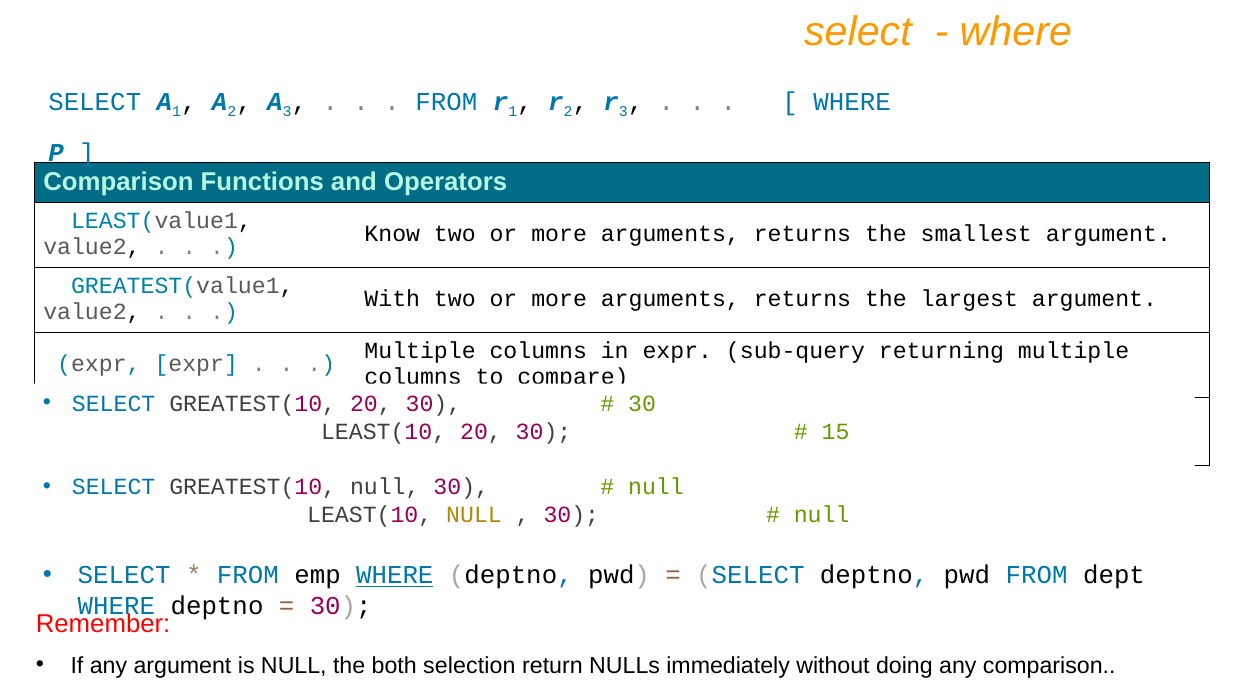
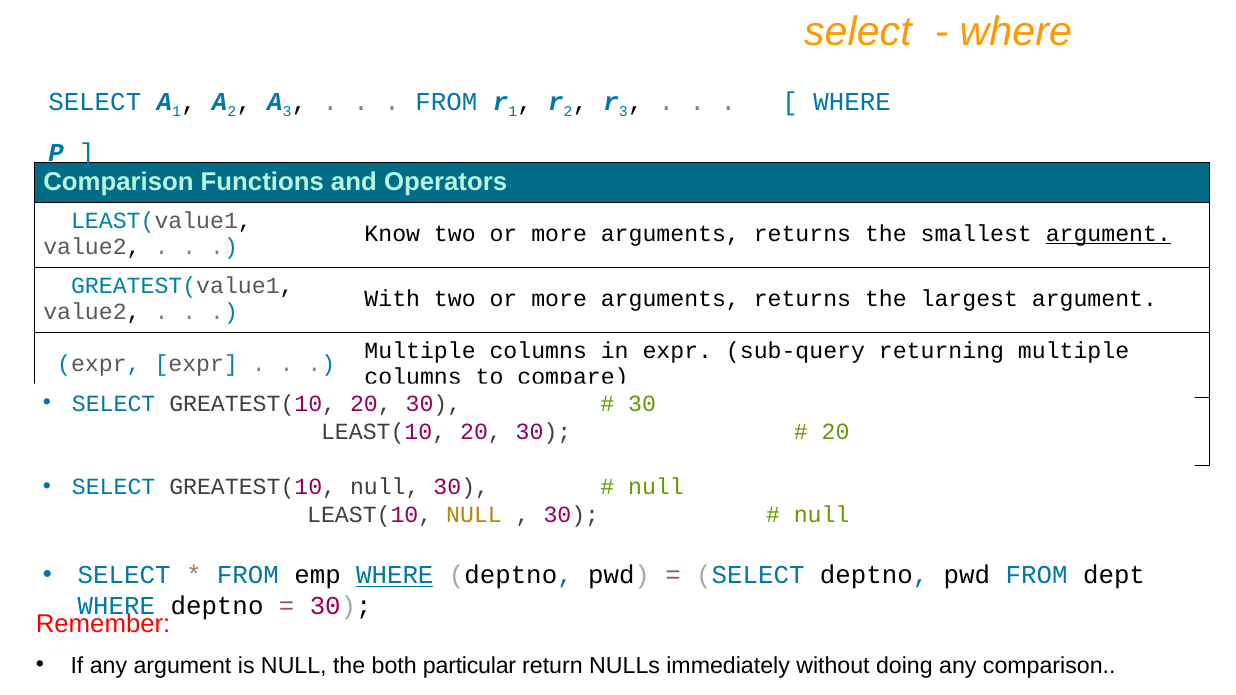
argument underline: none -> present (1108, 234)
15: 15 -> 20 (836, 432)
selection: selection -> particular (470, 666)
